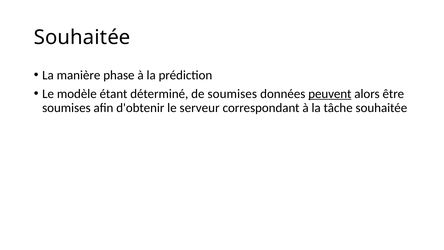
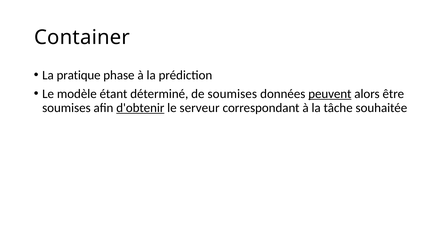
Souhaitée: Souhaitée -> Container (82, 37)
manière: manière -> pratique (79, 75)
d'obtenir underline: none -> present (140, 108)
